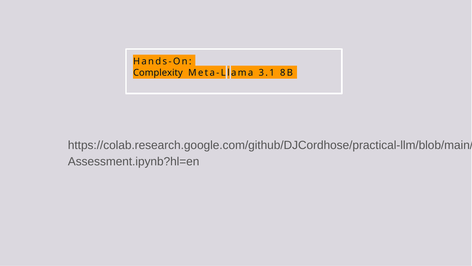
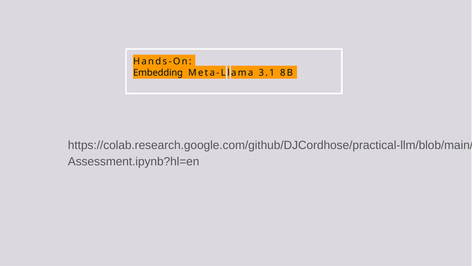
Complexity: Complexity -> Embedding (158, 73)
